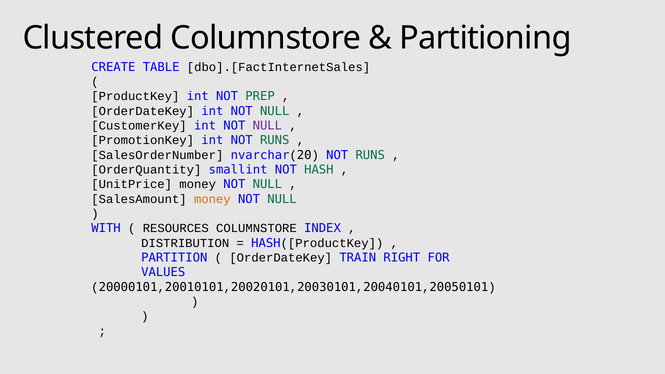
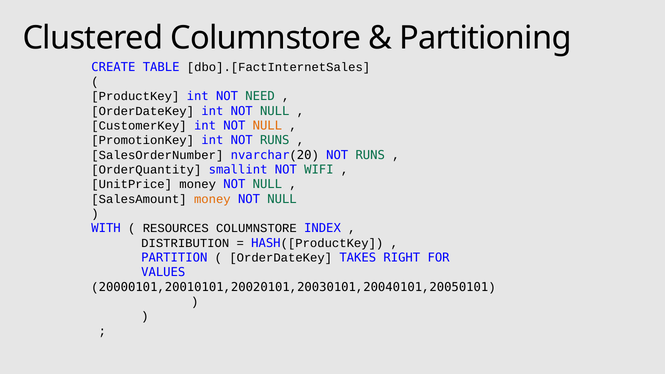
PREP: PREP -> NEED (260, 96)
NULL colour: purple -> orange (267, 126)
HASH: HASH -> WIFI (319, 170)
TRAIN: TRAIN -> TAKES (358, 258)
